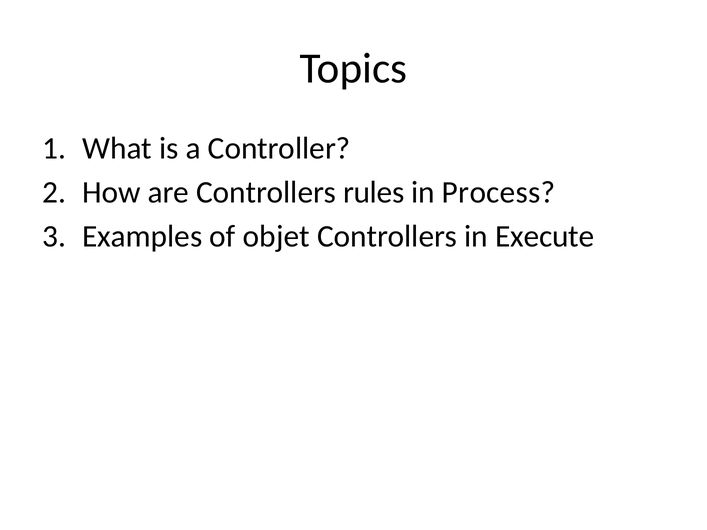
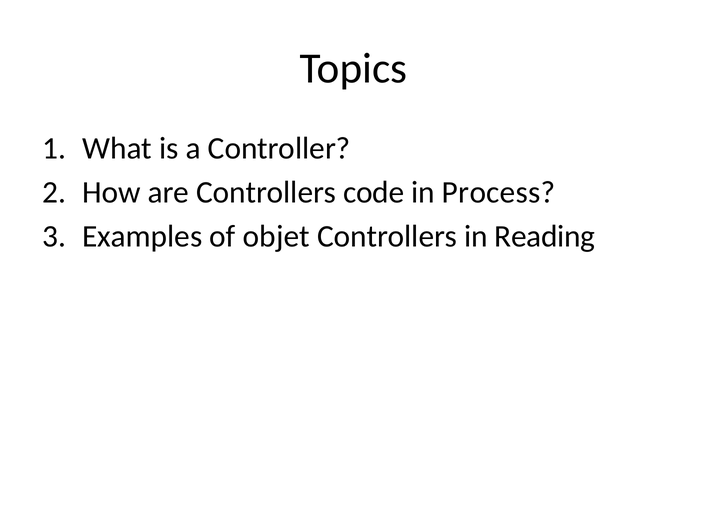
rules: rules -> code (374, 192)
Execute: Execute -> Reading (545, 236)
